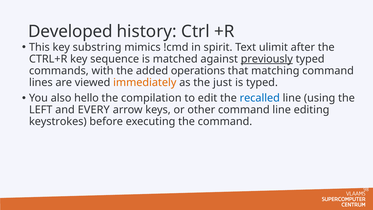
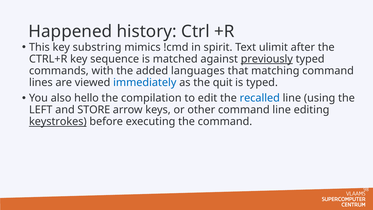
Developed: Developed -> Happened (70, 31)
operations: operations -> languages (198, 71)
immediately colour: orange -> blue (145, 82)
just: just -> quit (223, 82)
EVERY: EVERY -> STORE (94, 110)
keystrokes underline: none -> present (58, 122)
